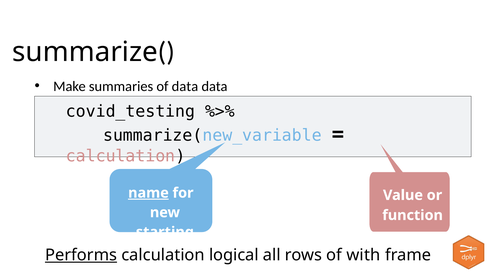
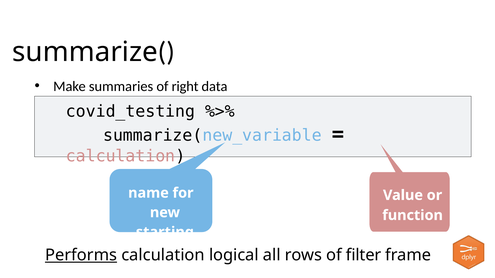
of data: data -> right (185, 86)
name underline: present -> none (148, 193)
with: with -> filter (364, 255)
